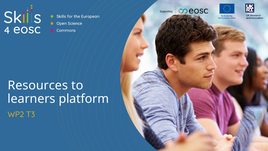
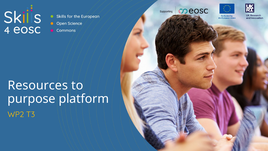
learners: learners -> purpose (32, 99)
